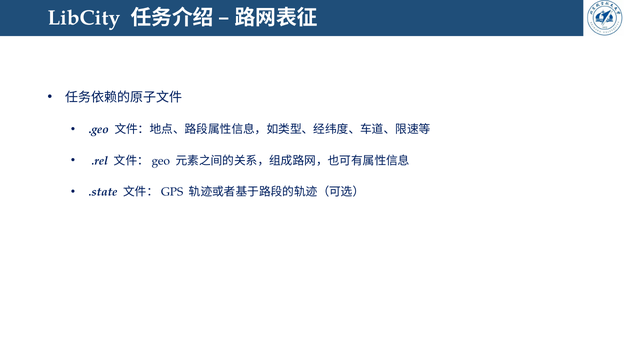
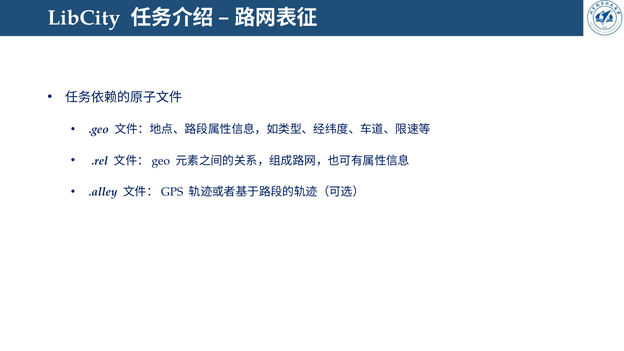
.state: .state -> .alley (103, 192)
